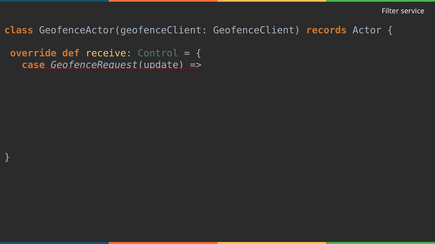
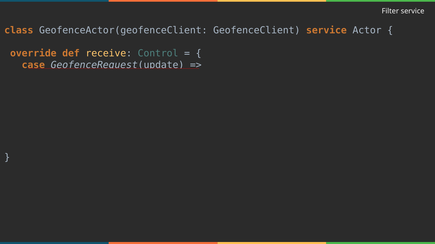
GeofenceClient records: records -> service (326, 30)
